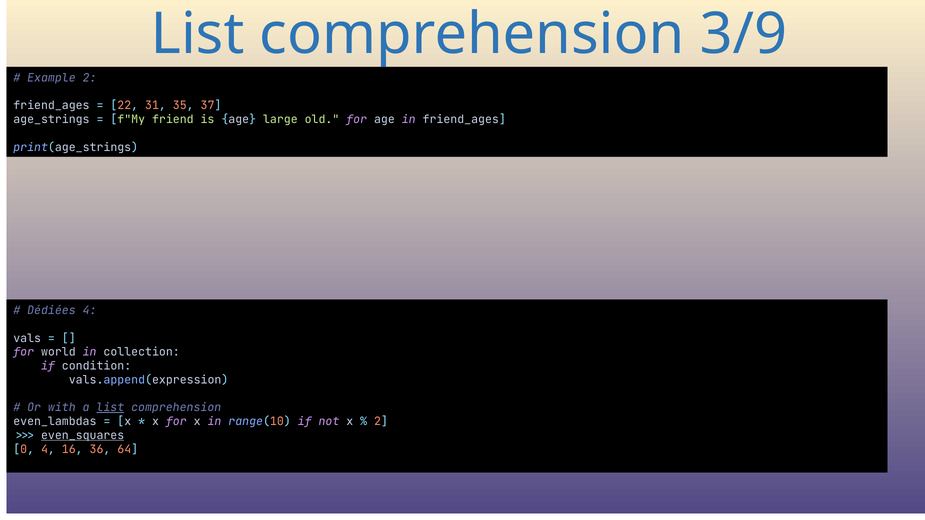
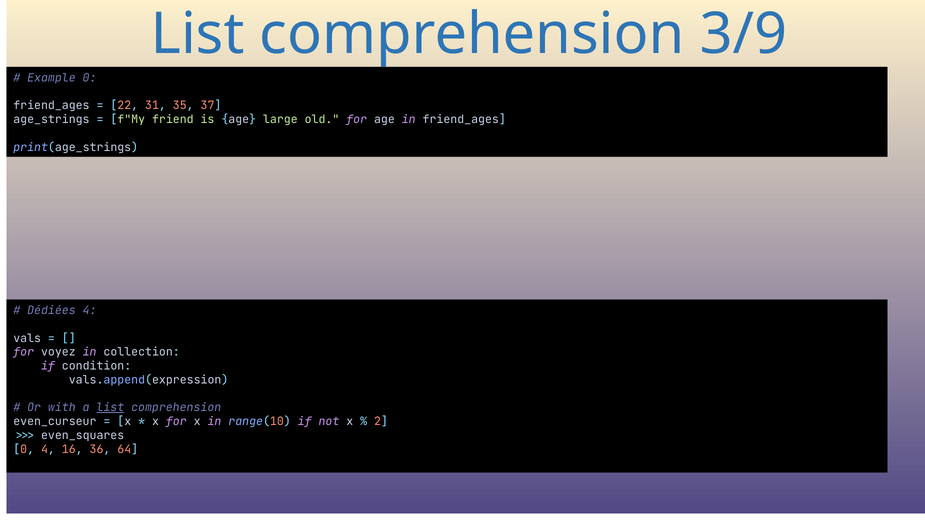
Example 2: 2 -> 0 (90, 78)
world: world -> voyez (58, 352)
even_lambdas: even_lambdas -> even_curseur (55, 422)
even_squares underline: present -> none (83, 436)
